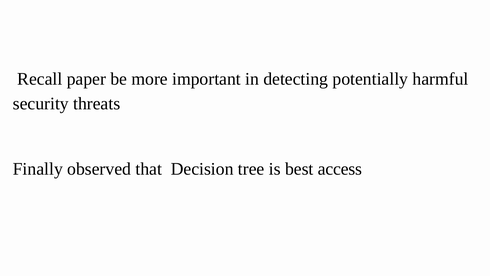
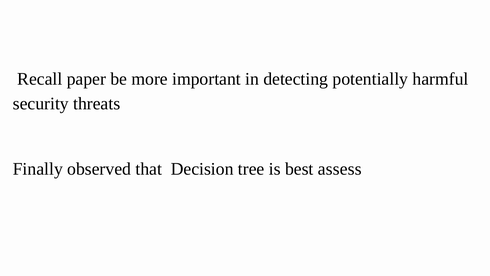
access: access -> assess (340, 169)
